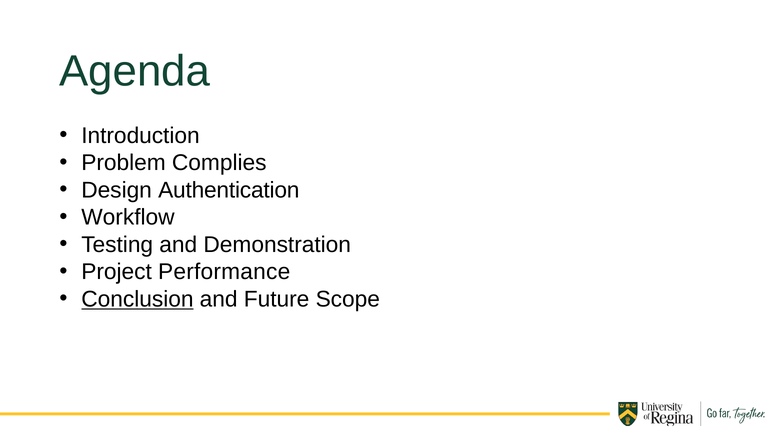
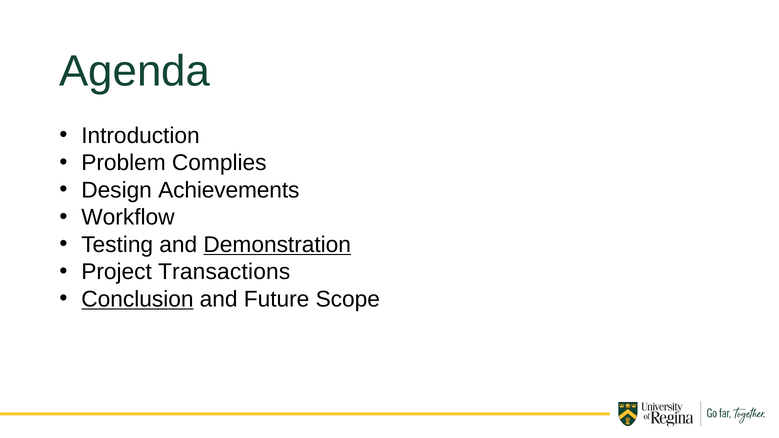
Authentication: Authentication -> Achievements (229, 190)
Demonstration underline: none -> present (277, 245)
Performance: Performance -> Transactions (224, 272)
